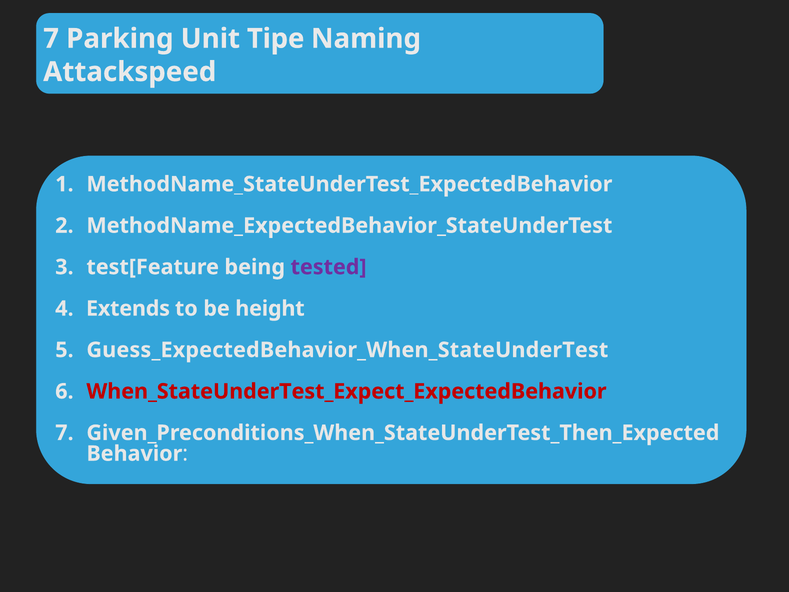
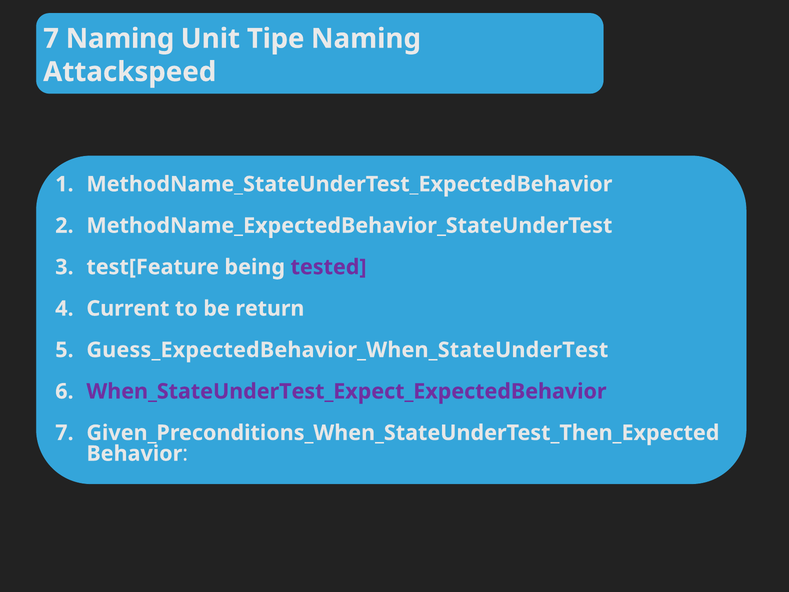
7 Parking: Parking -> Naming (120, 39)
Extends: Extends -> Current (128, 308)
height: height -> return (270, 308)
When_StateUnderTest_Expect_ExpectedBehavior colour: red -> purple (346, 391)
